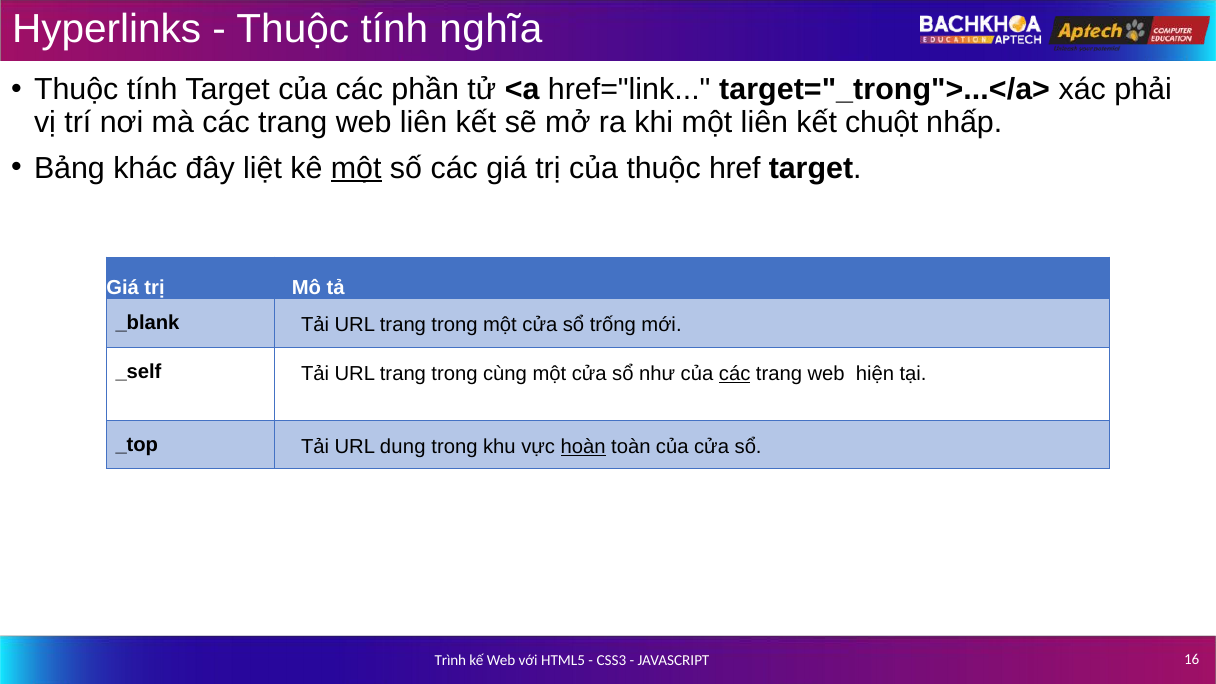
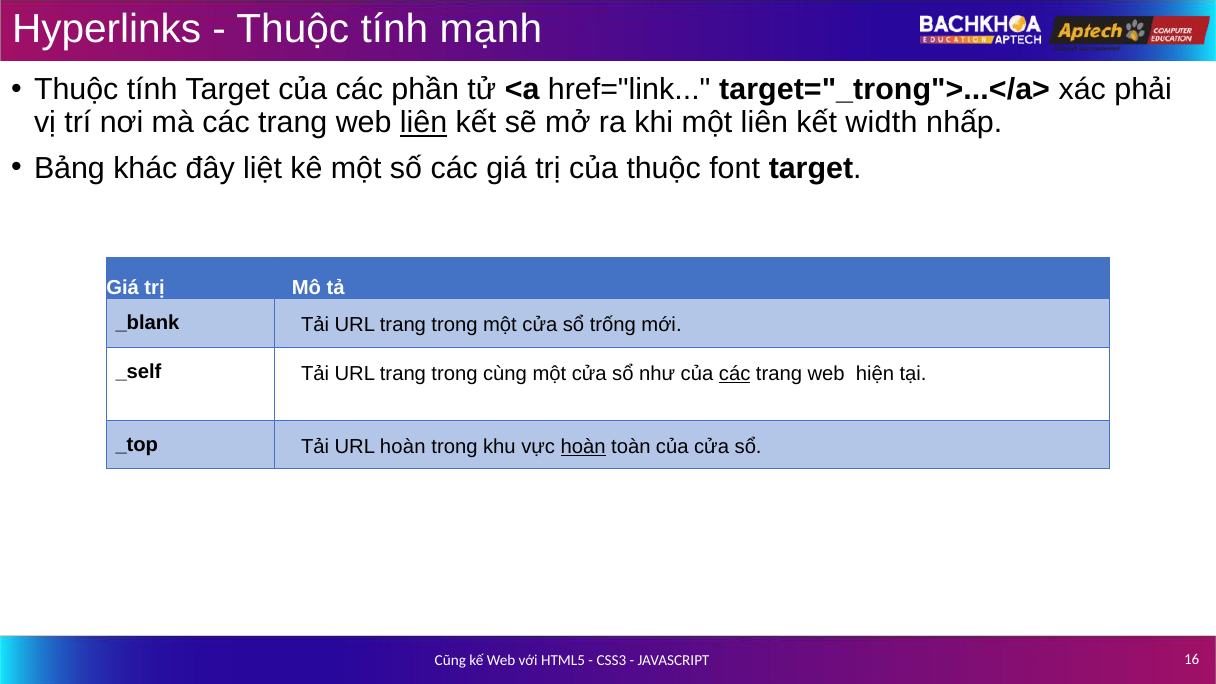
nghĩa: nghĩa -> mạnh (491, 29)
liên underline: none -> present (424, 123)
chuột: chuột -> width (882, 123)
một underline: present -> none (356, 168)
href: href -> font (735, 168)
URL dung: dung -> hoàn (403, 447)
Trình: Trình -> Cũng (450, 661)
